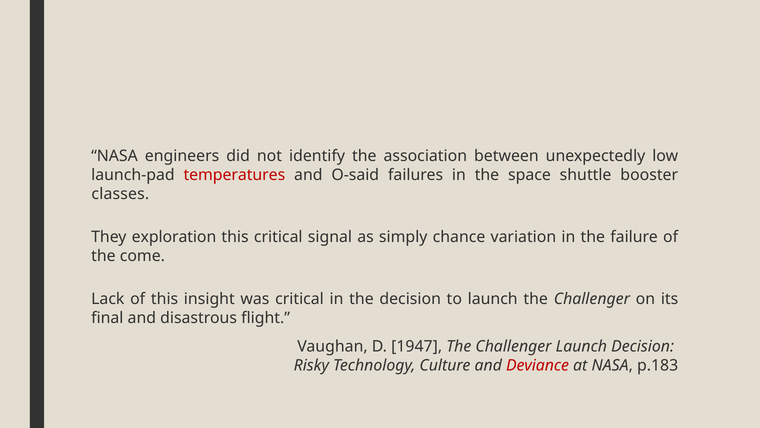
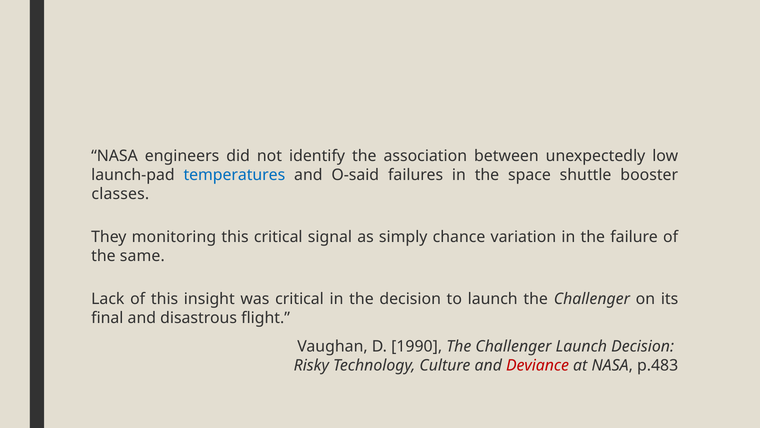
temperatures colour: red -> blue (234, 175)
exploration: exploration -> monitoring (174, 237)
come: come -> same (142, 256)
1947: 1947 -> 1990 (417, 346)
p.183: p.183 -> p.483 (658, 365)
